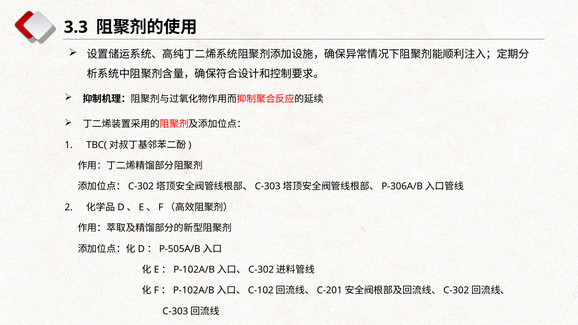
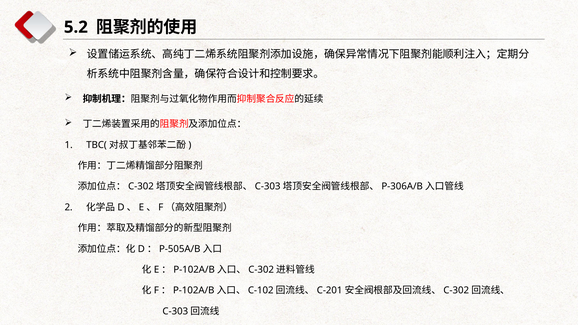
3.3: 3.3 -> 5.2 (76, 27)
